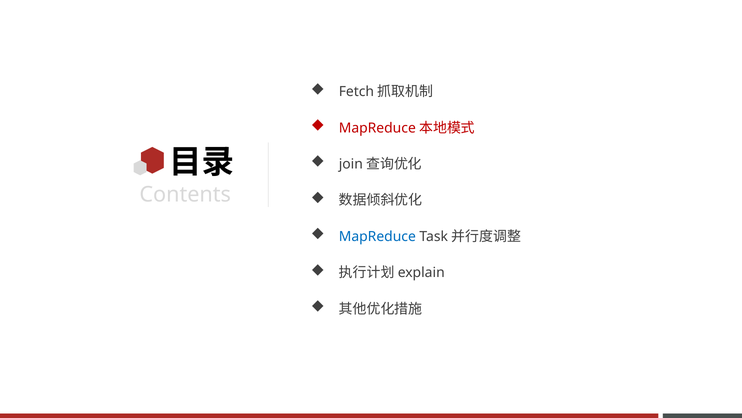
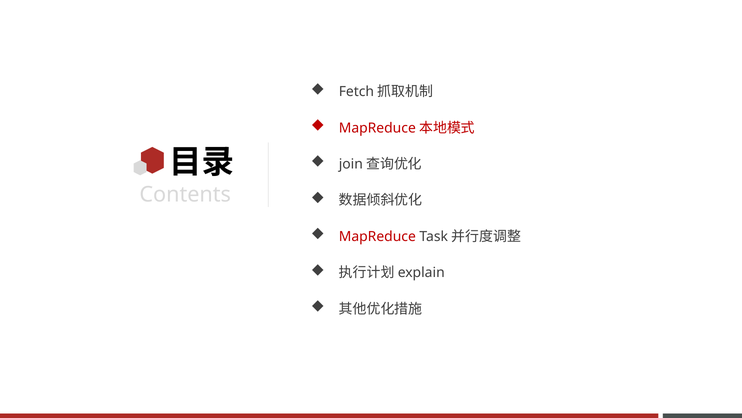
MapReduce colour: blue -> red (377, 236)
